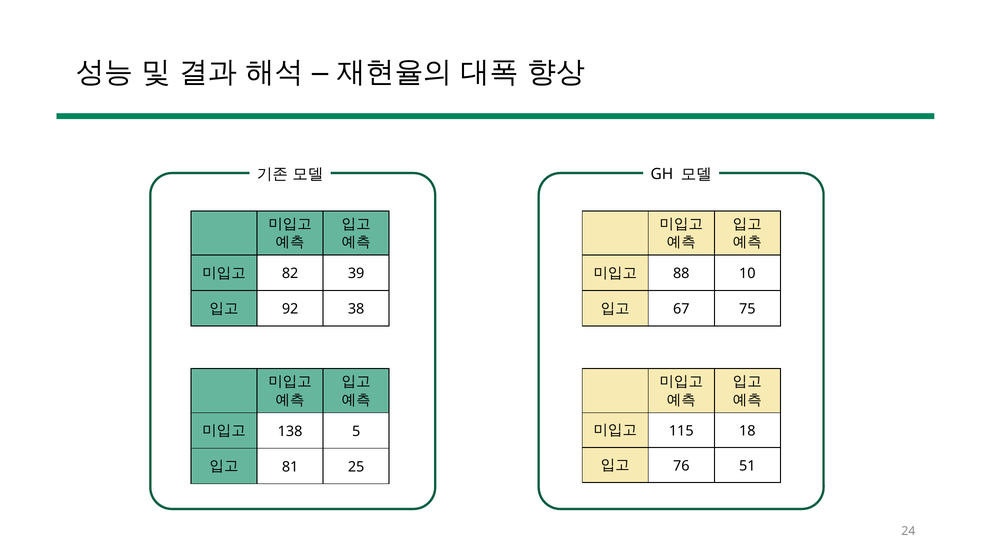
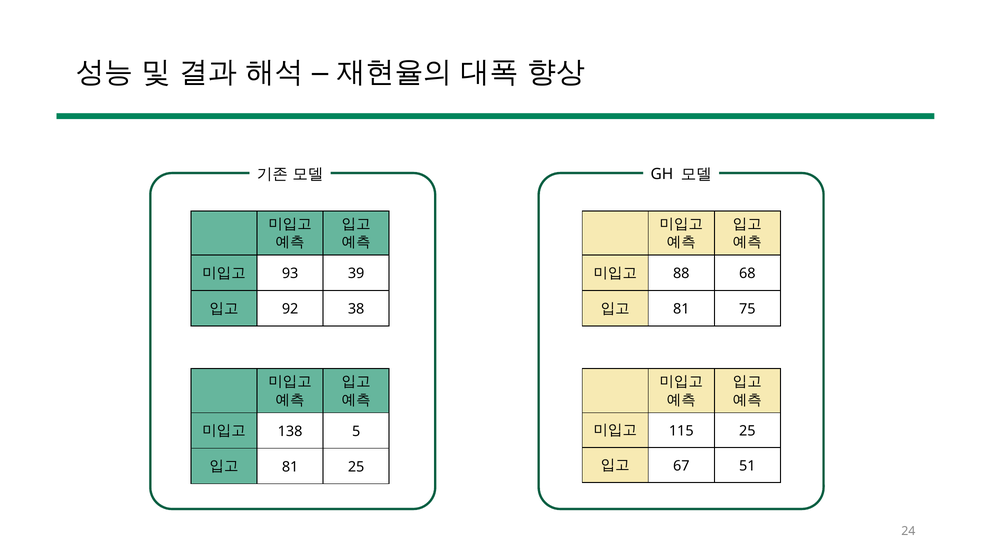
82: 82 -> 93 (290, 274)
10: 10 -> 68 (747, 274)
67: 67 -> 81 (681, 309)
115 18: 18 -> 25 (747, 431)
76: 76 -> 67 (681, 466)
